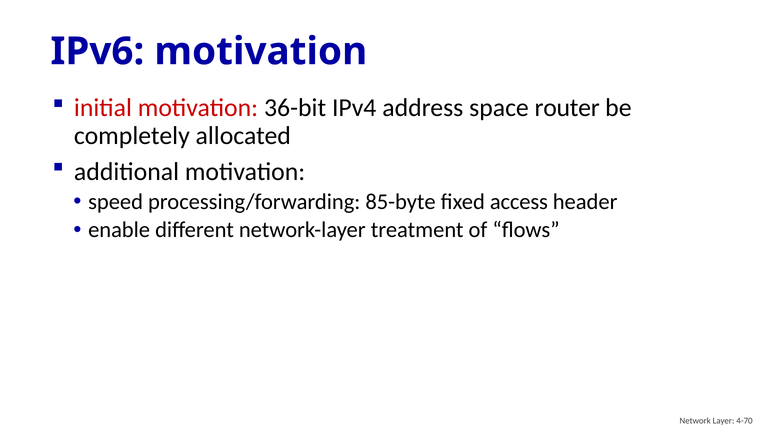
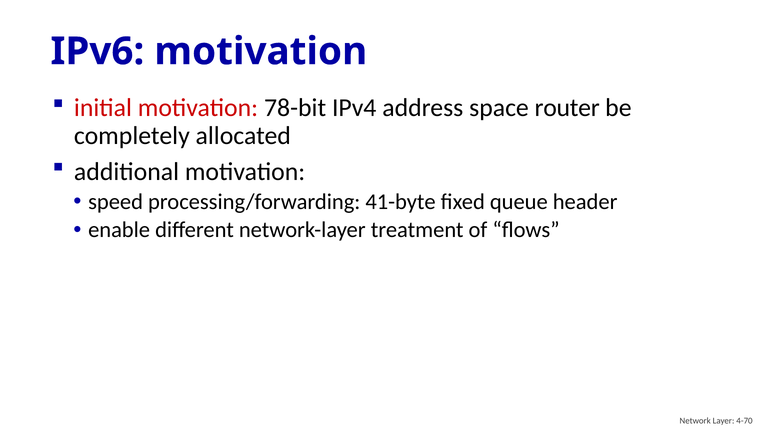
36-bit: 36-bit -> 78-bit (295, 108)
85-byte: 85-byte -> 41-byte (401, 202)
access: access -> queue (519, 202)
